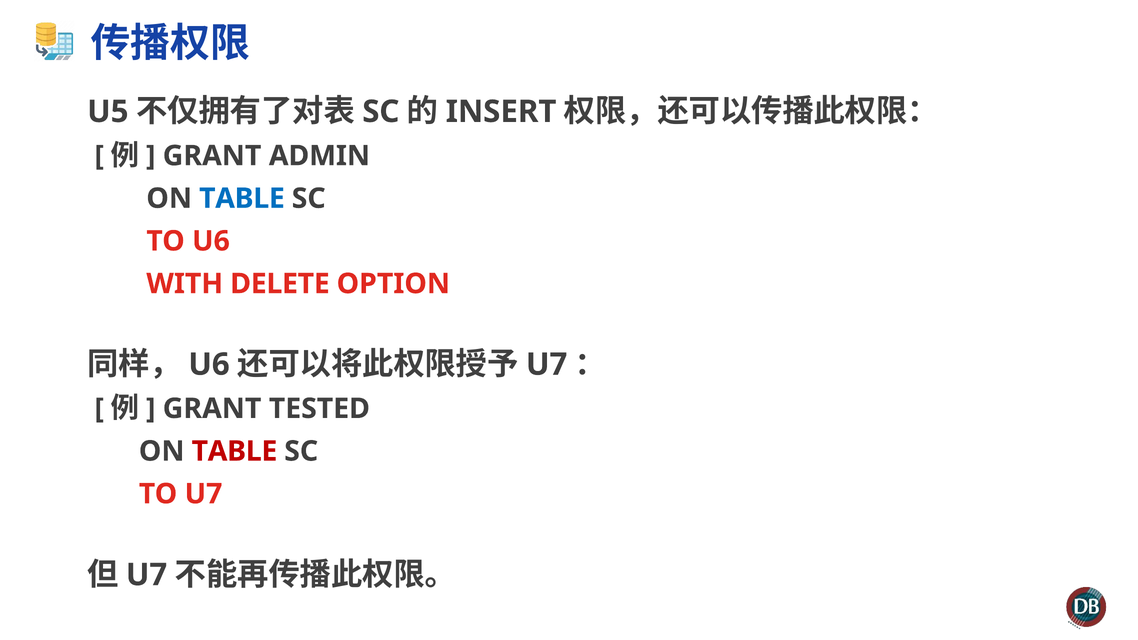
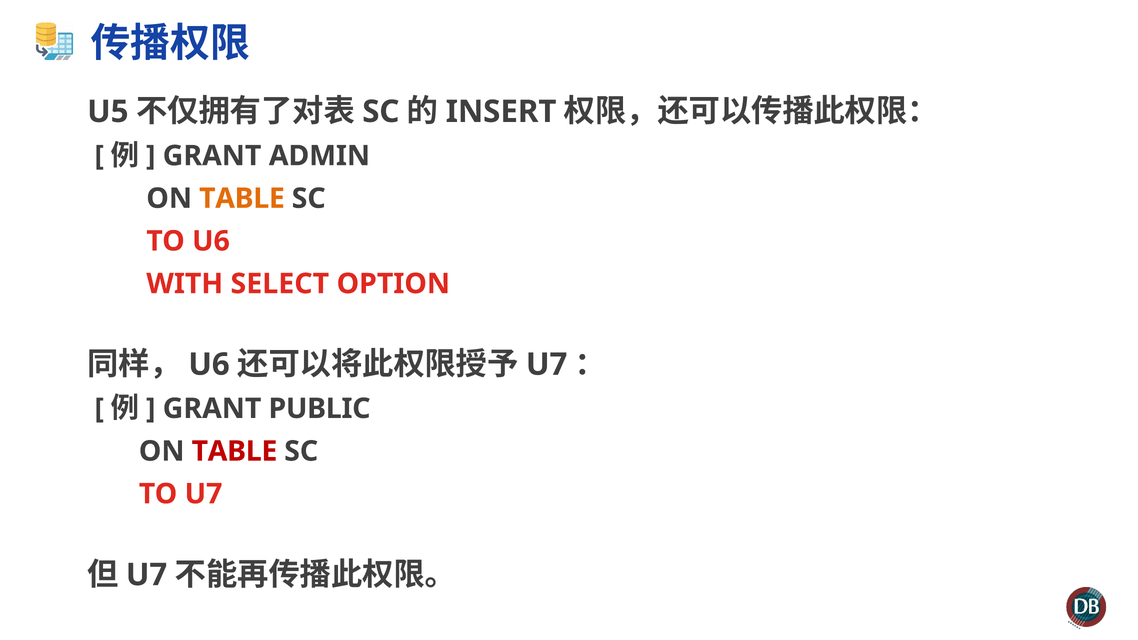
TABLE colour: blue -> orange (242, 199)
DELETE: DELETE -> SELECT (280, 284)
TESTED: TESTED -> PUBLIC (320, 409)
